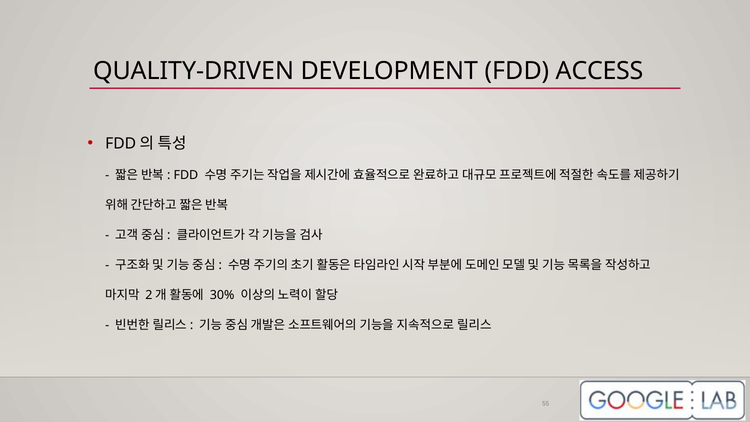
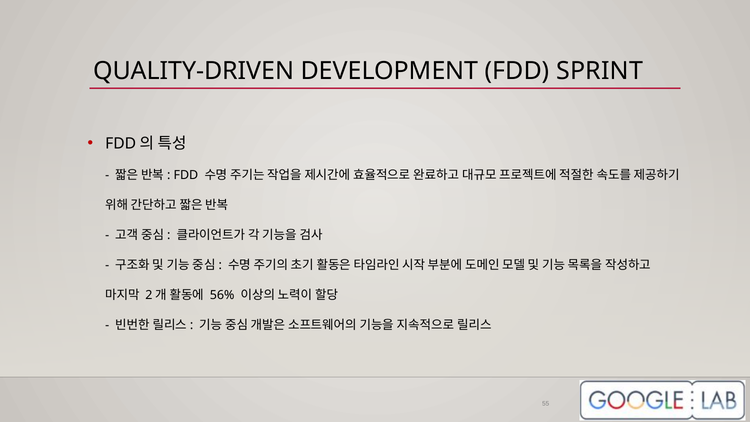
ACCESS: ACCESS -> SPRINT (600, 71)
30%: 30% -> 56% (222, 295)
